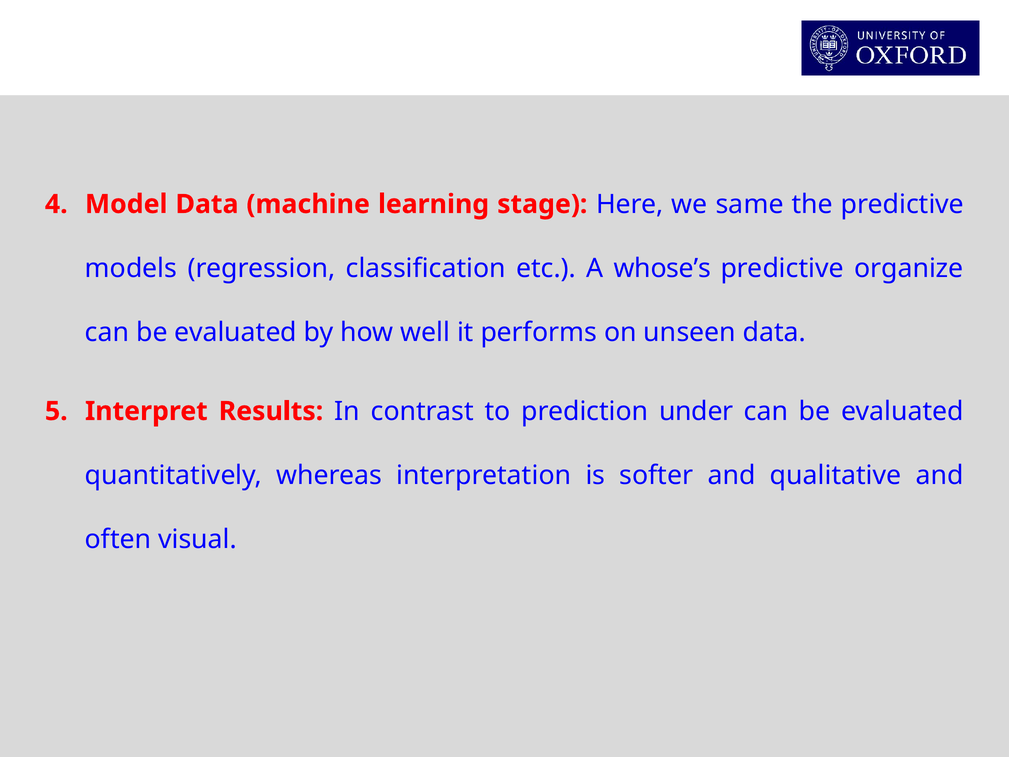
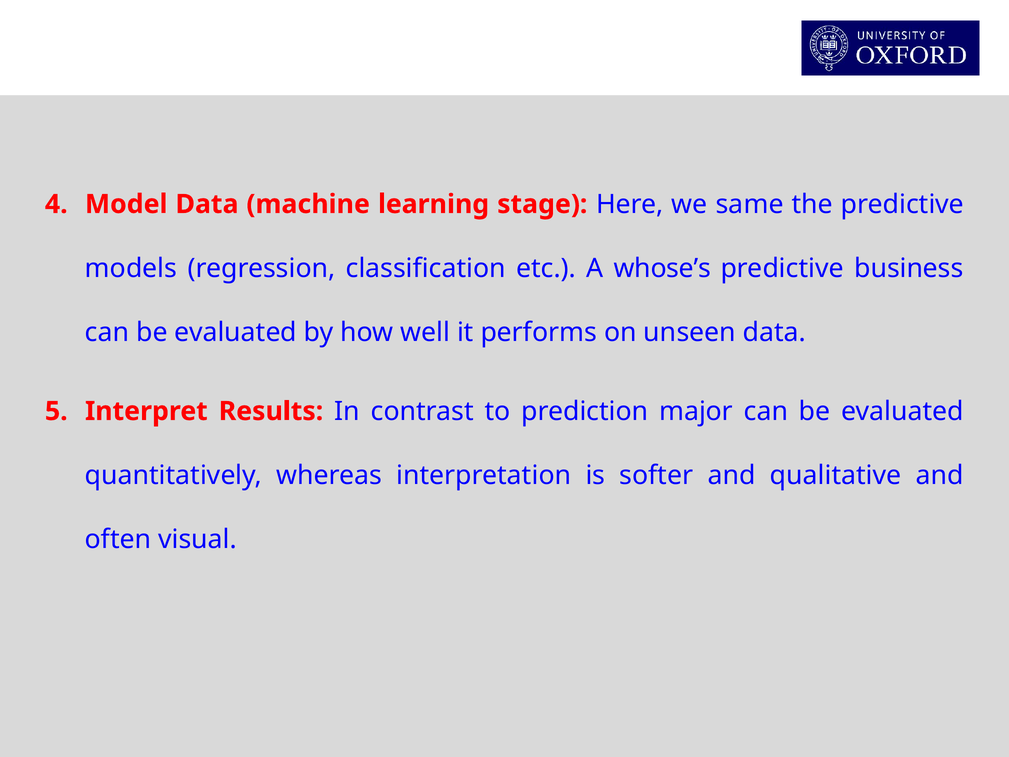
organize: organize -> business (909, 268)
under: under -> major (696, 411)
